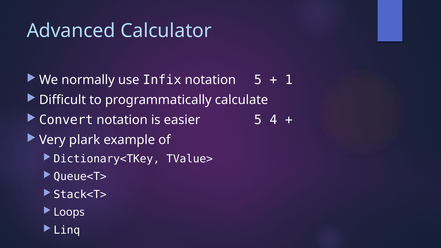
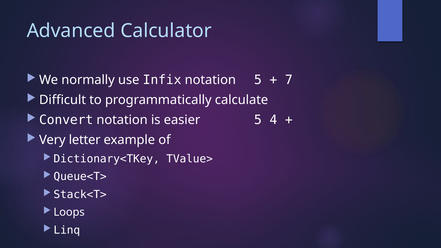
1: 1 -> 7 (289, 80)
plark: plark -> letter (85, 140)
